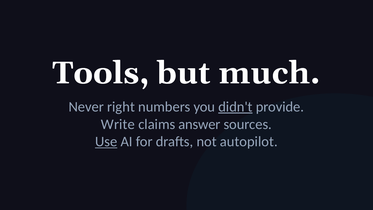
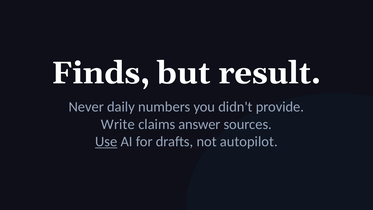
Tools: Tools -> Finds (101, 73)
much: much -> result (270, 73)
right: right -> daily (121, 107)
didn't underline: present -> none (235, 107)
